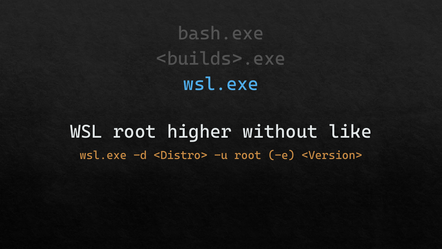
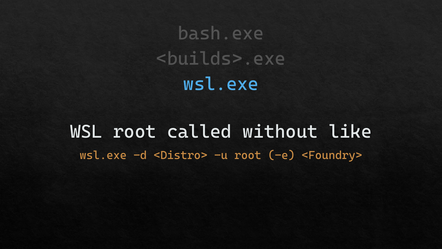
higher: higher -> called (199, 131)
<Version>: <Version> -> <Foundry> (332, 155)
